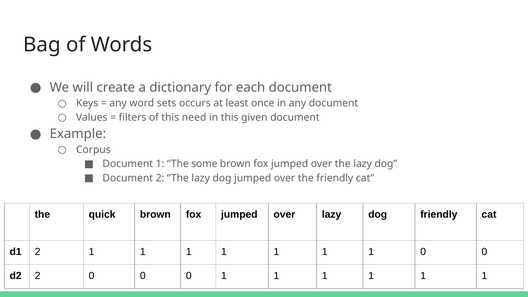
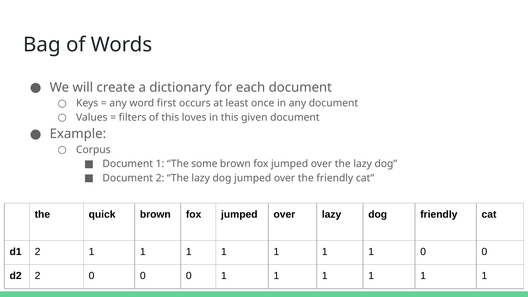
sets: sets -> first (167, 103)
need: need -> loves (194, 117)
